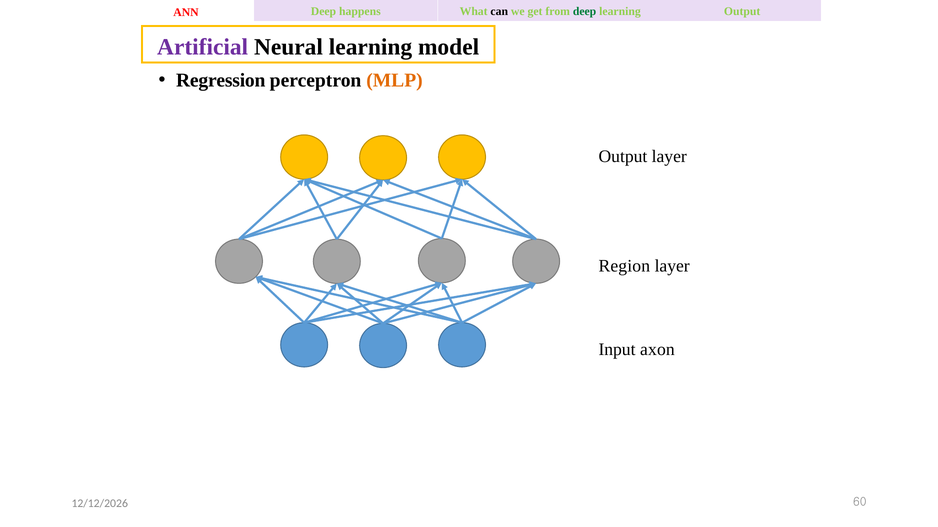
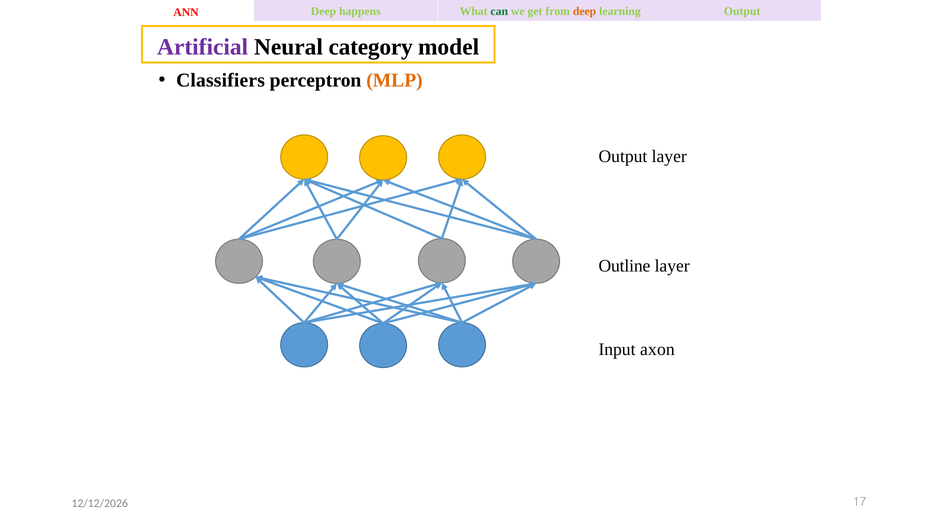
can colour: black -> green (499, 12)
deep colour: green -> orange (585, 12)
Neural learning: learning -> category (371, 47)
Regression: Regression -> Classifiers (221, 80)
Region: Region -> Outline (624, 266)
60: 60 -> 17 (860, 503)
